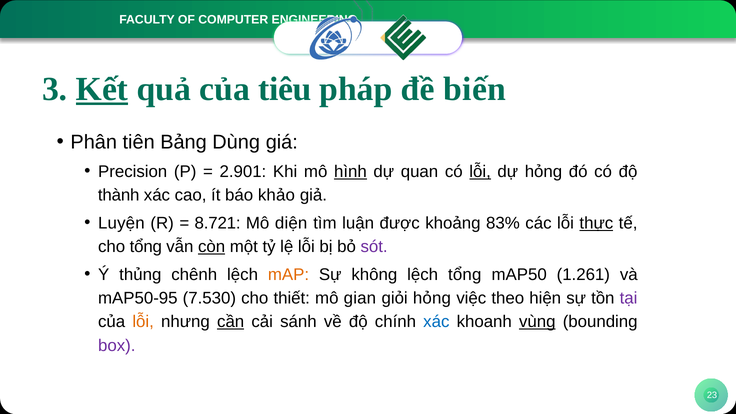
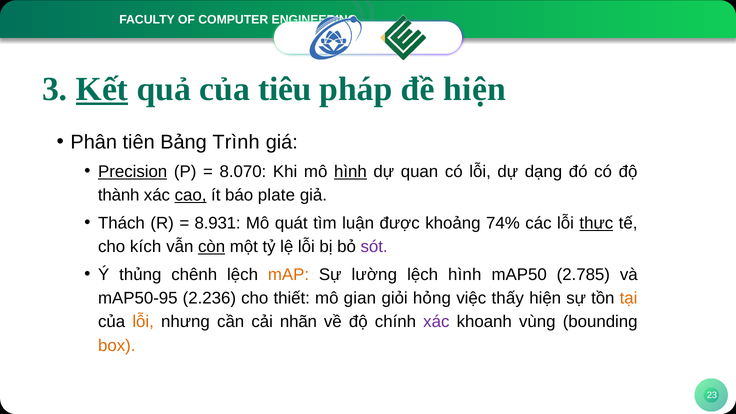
đề biến: biến -> hiện (475, 89)
Dùng: Dùng -> Trình (236, 142)
Precision underline: none -> present (133, 172)
2.901: 2.901 -> 8.070 (243, 172)
lỗi underline: present -> none (480, 172)
dự hỏng: hỏng -> dạng (543, 172)
cao underline: none -> present (191, 195)
khảo: khảo -> plate (276, 195)
Luyện: Luyện -> Thách (121, 223)
8.721: 8.721 -> 8.931 (218, 223)
diện: diện -> quát (291, 223)
83%: 83% -> 74% (503, 223)
cho tổng: tổng -> kích (146, 247)
không: không -> lường (374, 274)
lệch tổng: tổng -> hình (465, 274)
1.261: 1.261 -> 2.785 (583, 274)
7.530: 7.530 -> 2.236 (209, 298)
theo: theo -> thấy (508, 298)
tại colour: purple -> orange (629, 298)
cần underline: present -> none (231, 322)
sánh: sánh -> nhãn (298, 322)
xác colour: blue -> purple (436, 322)
vùng underline: present -> none (537, 322)
box colour: purple -> orange (117, 345)
